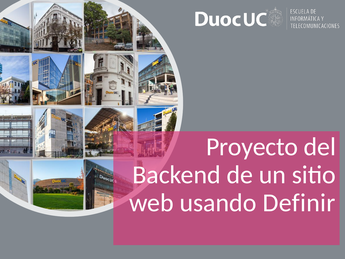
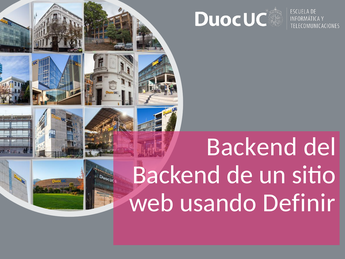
Proyecto: Proyecto -> Backend (252, 147)
